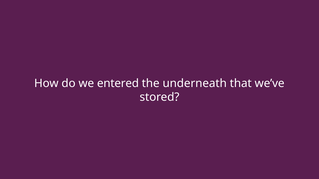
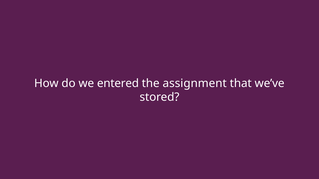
underneath: underneath -> assignment (195, 84)
